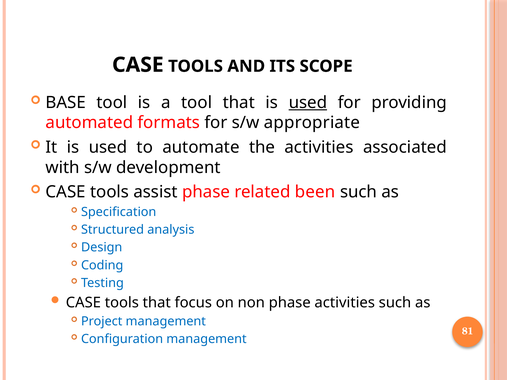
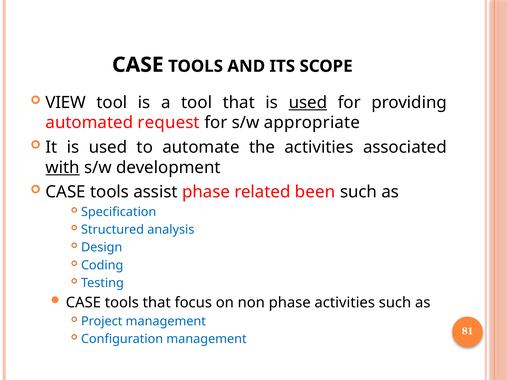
BASE: BASE -> VIEW (66, 103)
formats: formats -> request (169, 123)
with underline: none -> present (63, 168)
